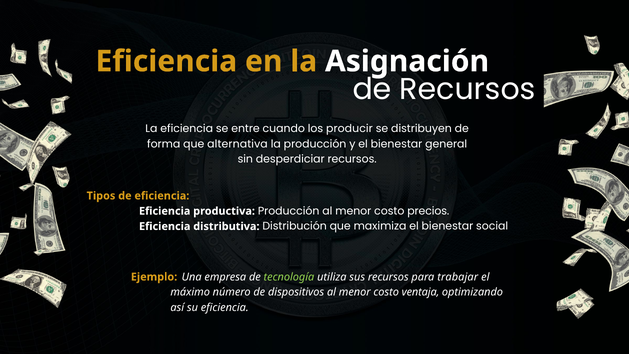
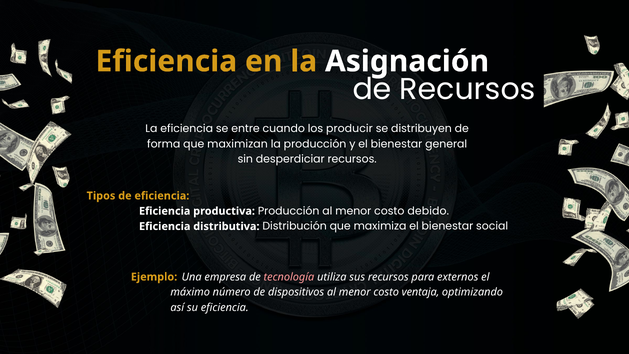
alternativa: alternativa -> maximizan (237, 144)
precios: precios -> debido (428, 211)
tecnología colour: light green -> pink (289, 277)
trabajar: trabajar -> externos (458, 277)
